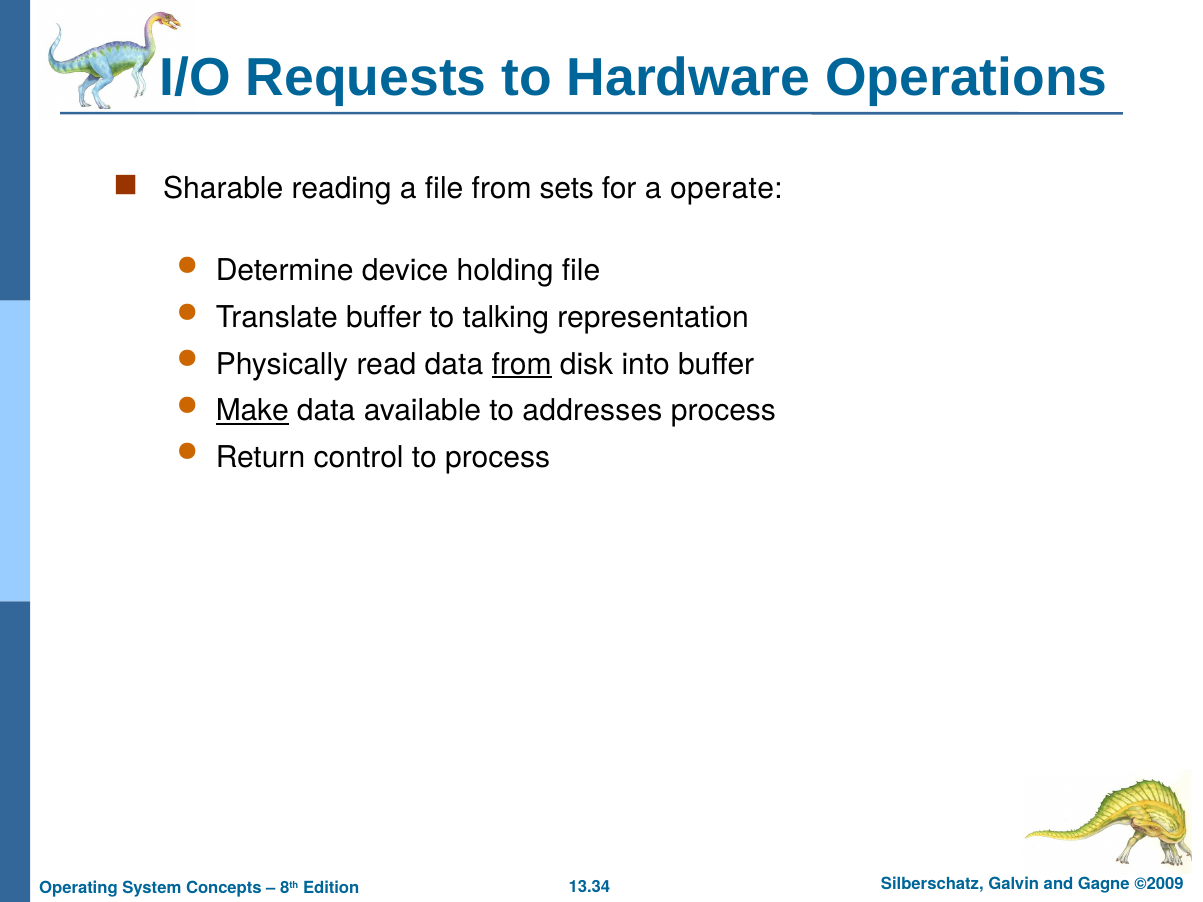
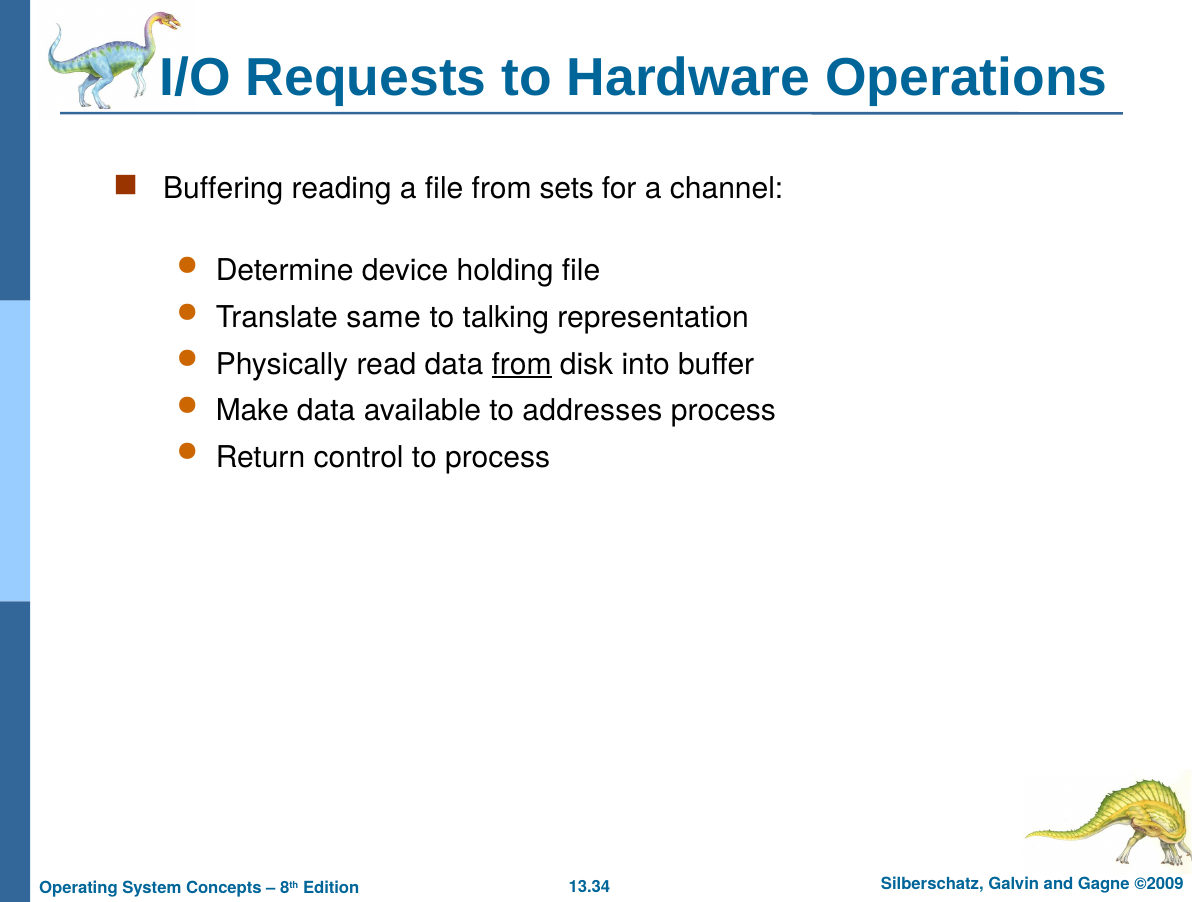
Sharable: Sharable -> Buffering (223, 188)
operate: operate -> channel (727, 188)
Translate buffer: buffer -> same (384, 318)
Make underline: present -> none (252, 411)
